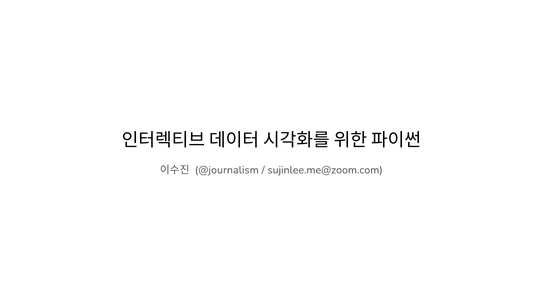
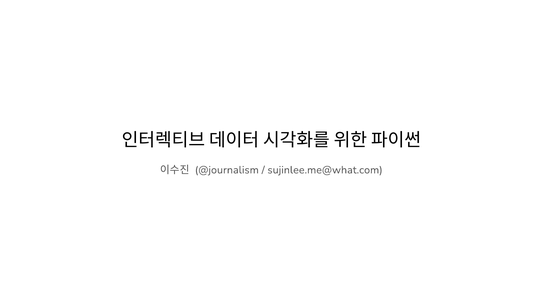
sujinlee.me@zoom.com: sujinlee.me@zoom.com -> sujinlee.me@what.com (325, 170)
